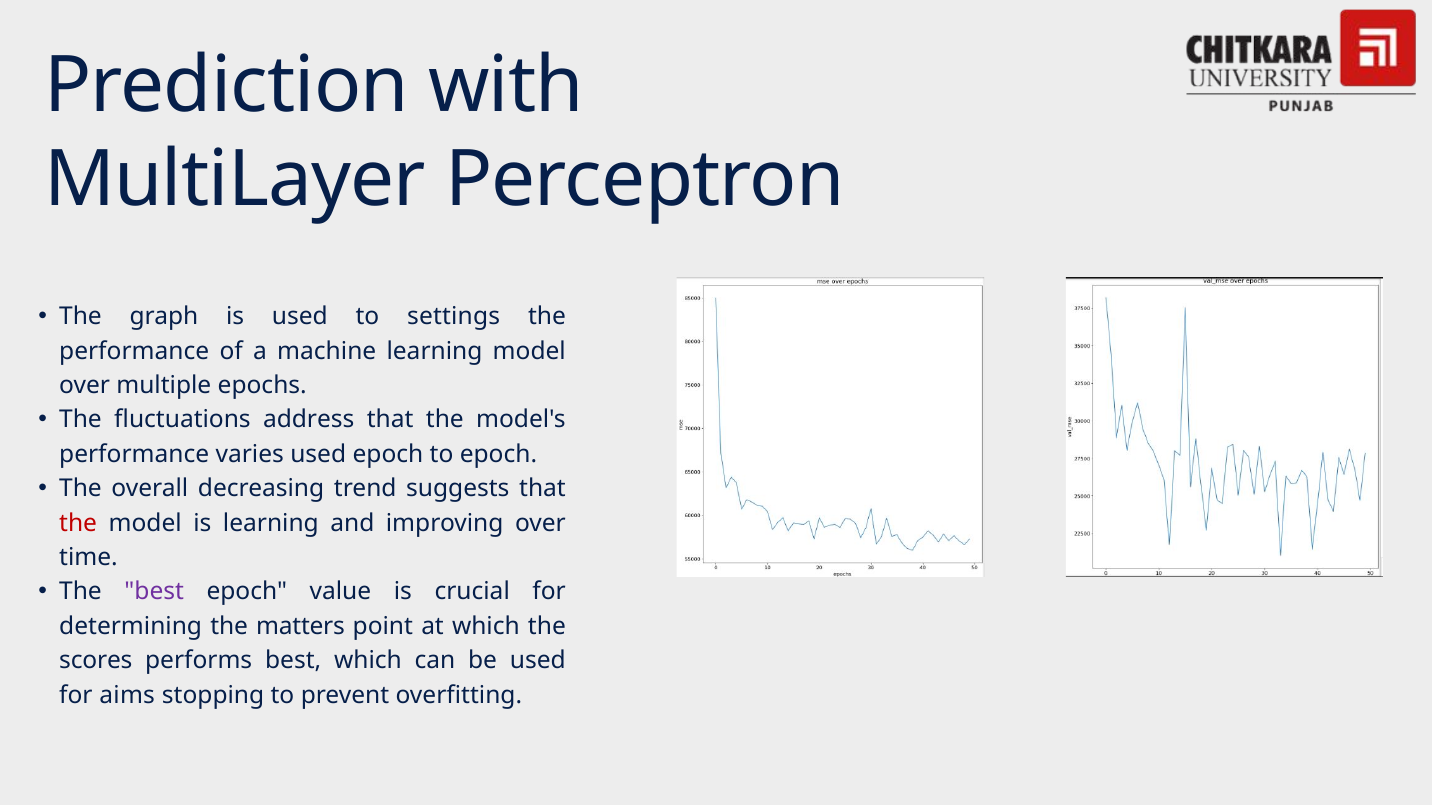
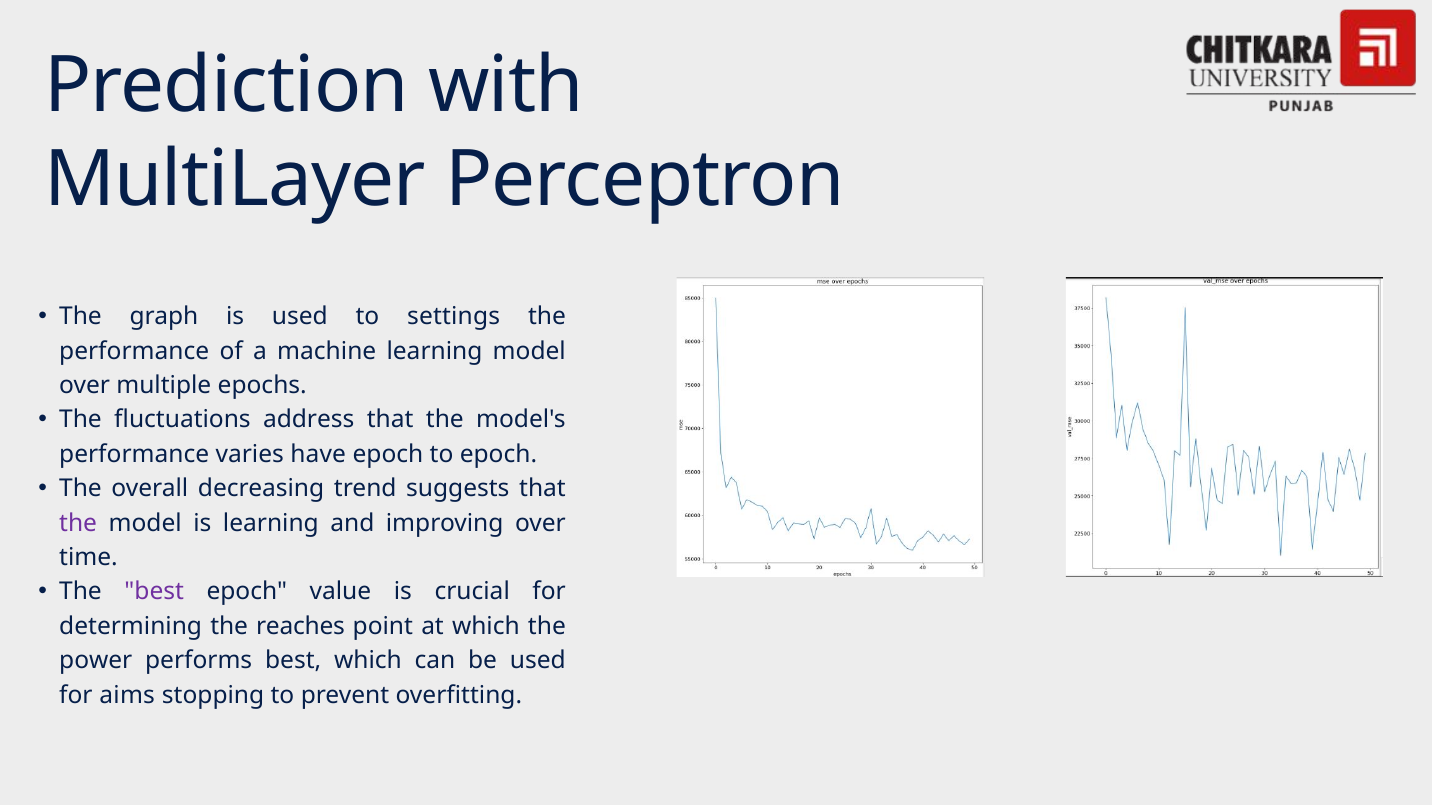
varies used: used -> have (318, 455)
the colour: red -> purple (78, 523)
matters: matters -> reaches (301, 627)
scores: scores -> power (96, 661)
